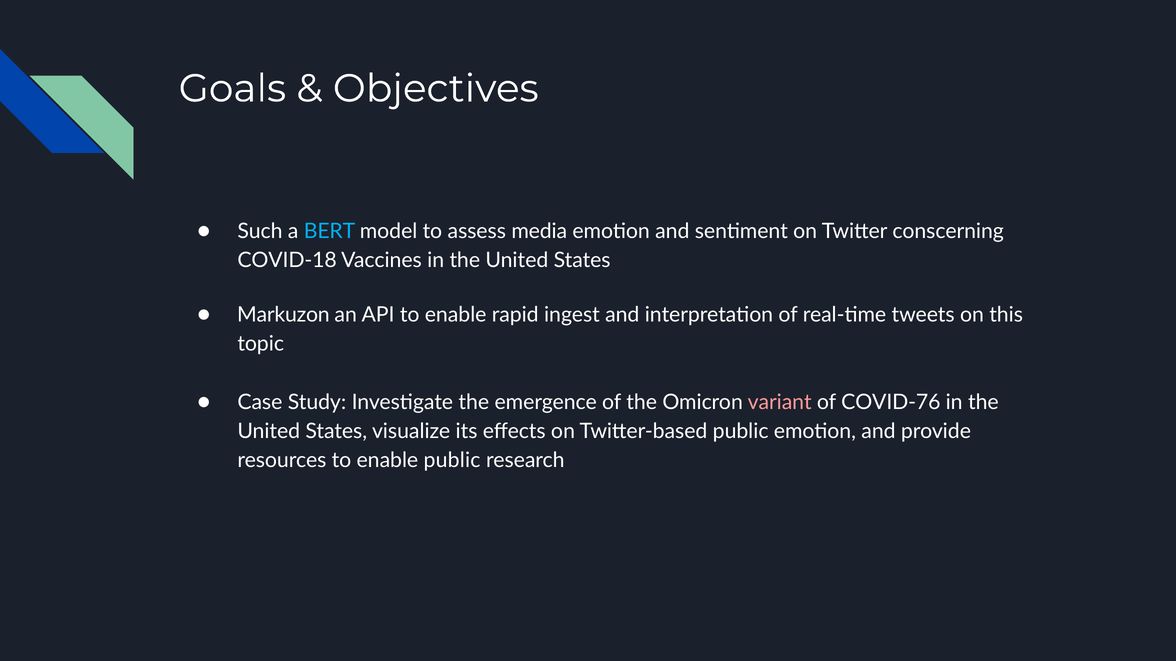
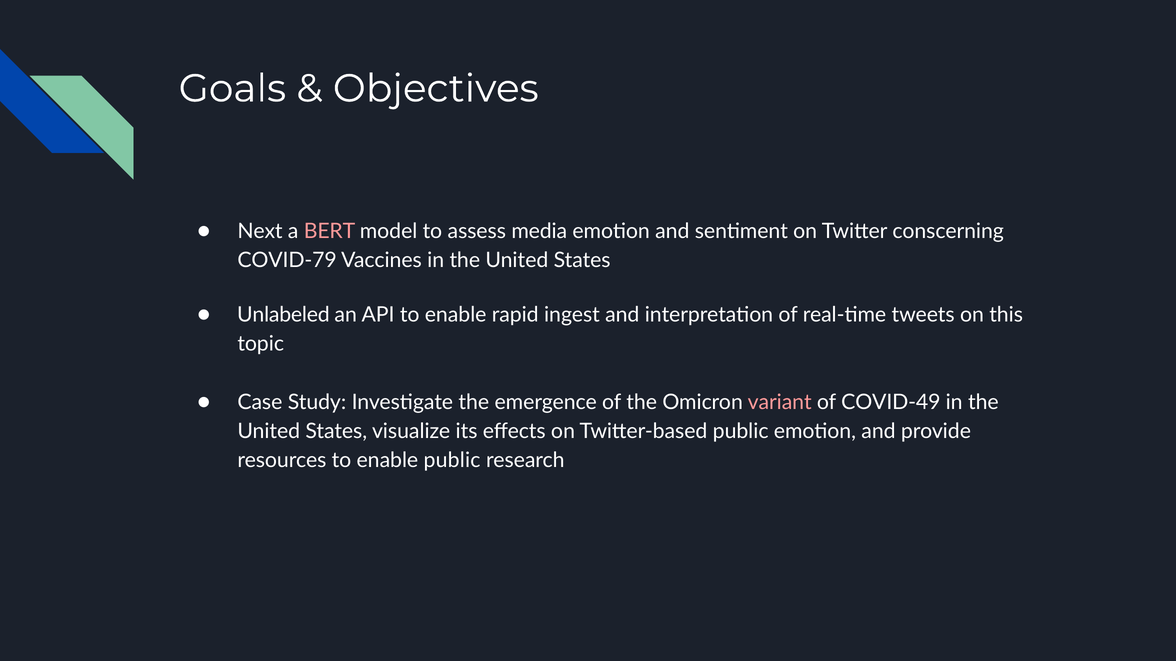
Such: Such -> Next (260, 231)
BERT colour: light blue -> pink (330, 231)
COVID-18: COVID-18 -> COVID-79 (287, 260)
Markuzon: Markuzon -> Unlabeled (283, 315)
COVID-76: COVID-76 -> COVID-49 (891, 403)
